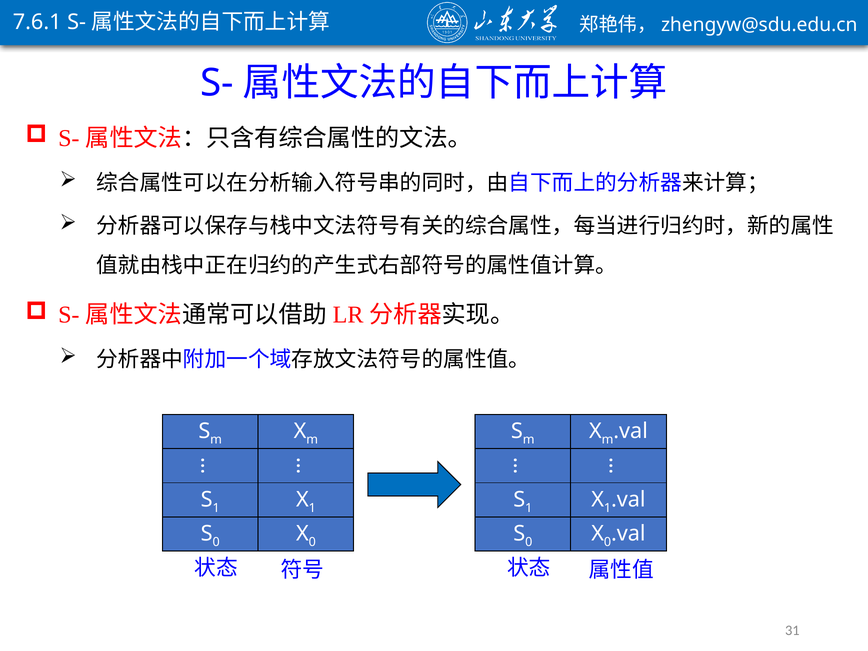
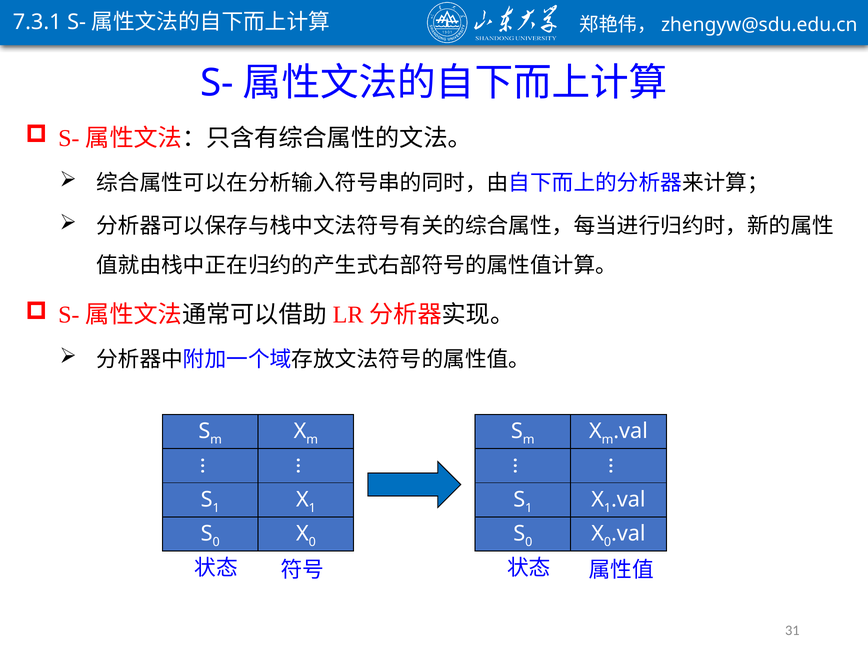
7.6.1: 7.6.1 -> 7.3.1 (37, 22)
